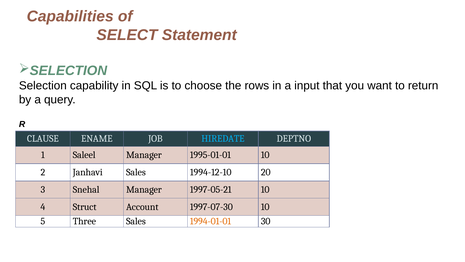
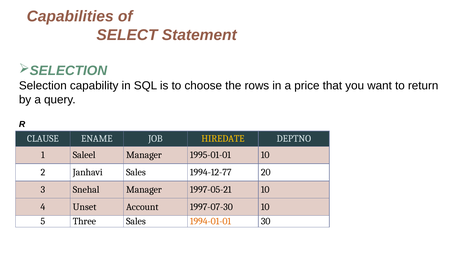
input: input -> price (307, 86)
HIREDATE colour: light blue -> yellow (223, 138)
1994-12-10: 1994-12-10 -> 1994-12-77 (211, 172)
Struct: Struct -> Unset (85, 207)
